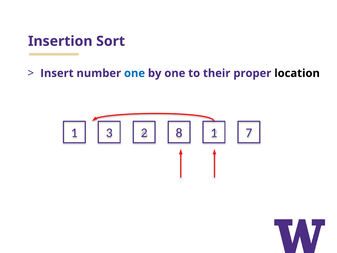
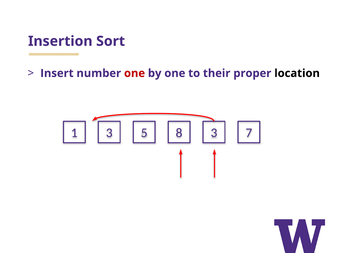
one colour: blue -> red (135, 73)
2: 2 -> 5 (144, 133)
8 1: 1 -> 3 (214, 133)
